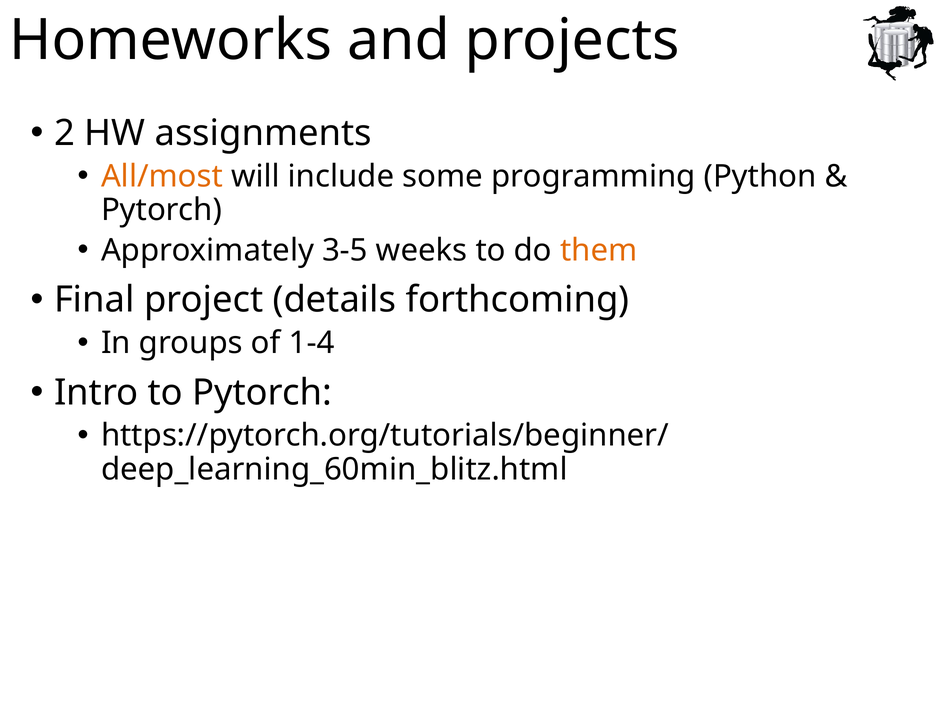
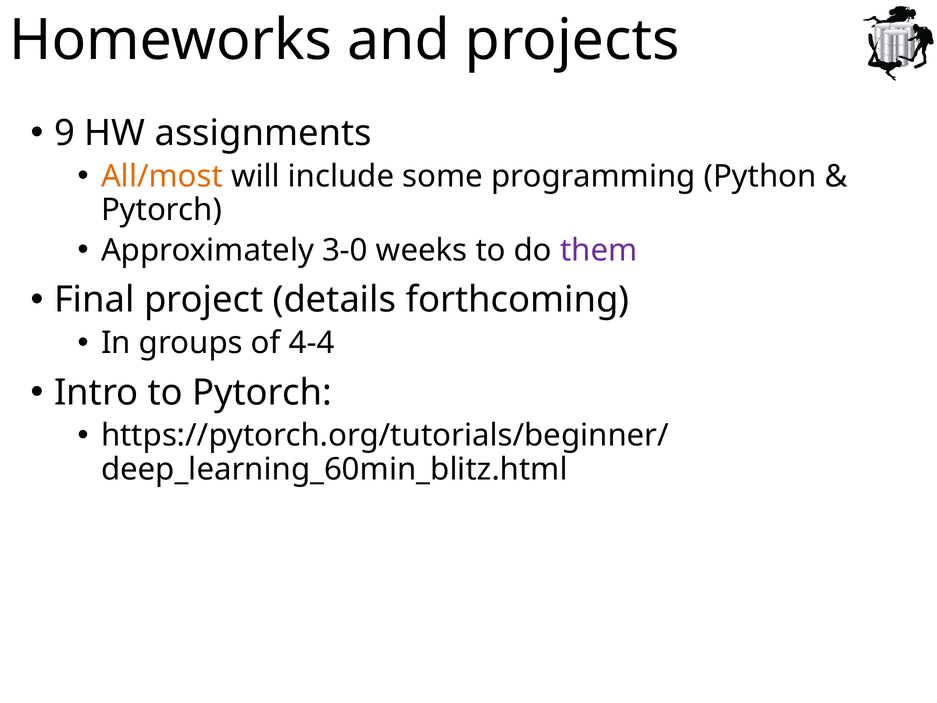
2: 2 -> 9 (65, 133)
3-5: 3-5 -> 3-0 (345, 250)
them colour: orange -> purple (599, 250)
1-4: 1-4 -> 4-4 (312, 343)
